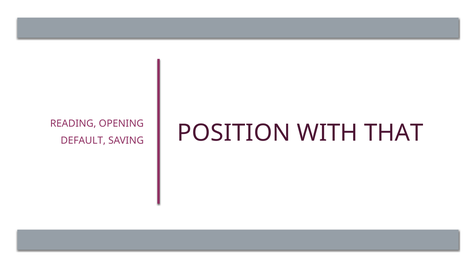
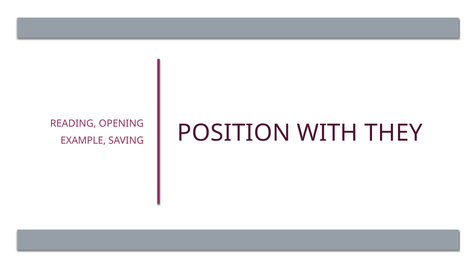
THAT: THAT -> THEY (394, 133)
DEFAULT: DEFAULT -> EXAMPLE (83, 140)
